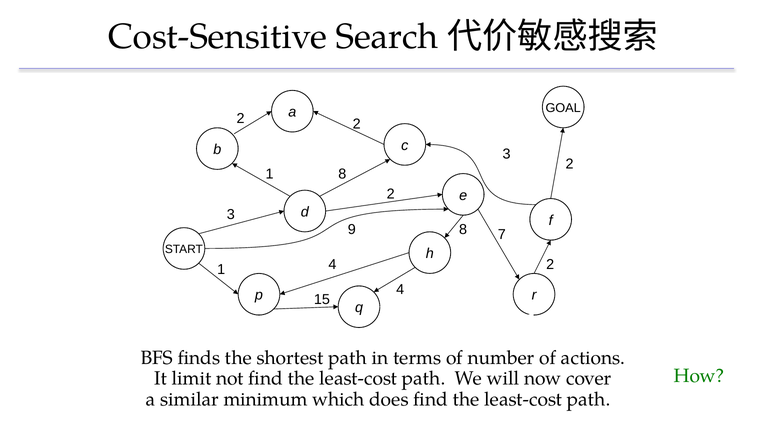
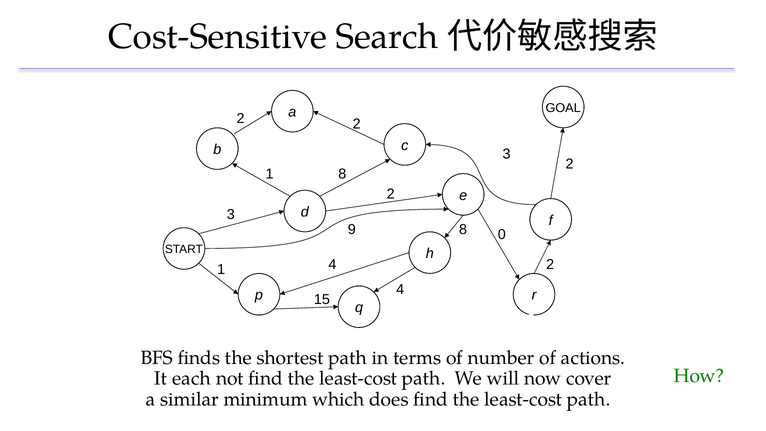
7: 7 -> 0 (502, 234)
limit: limit -> each (192, 378)
